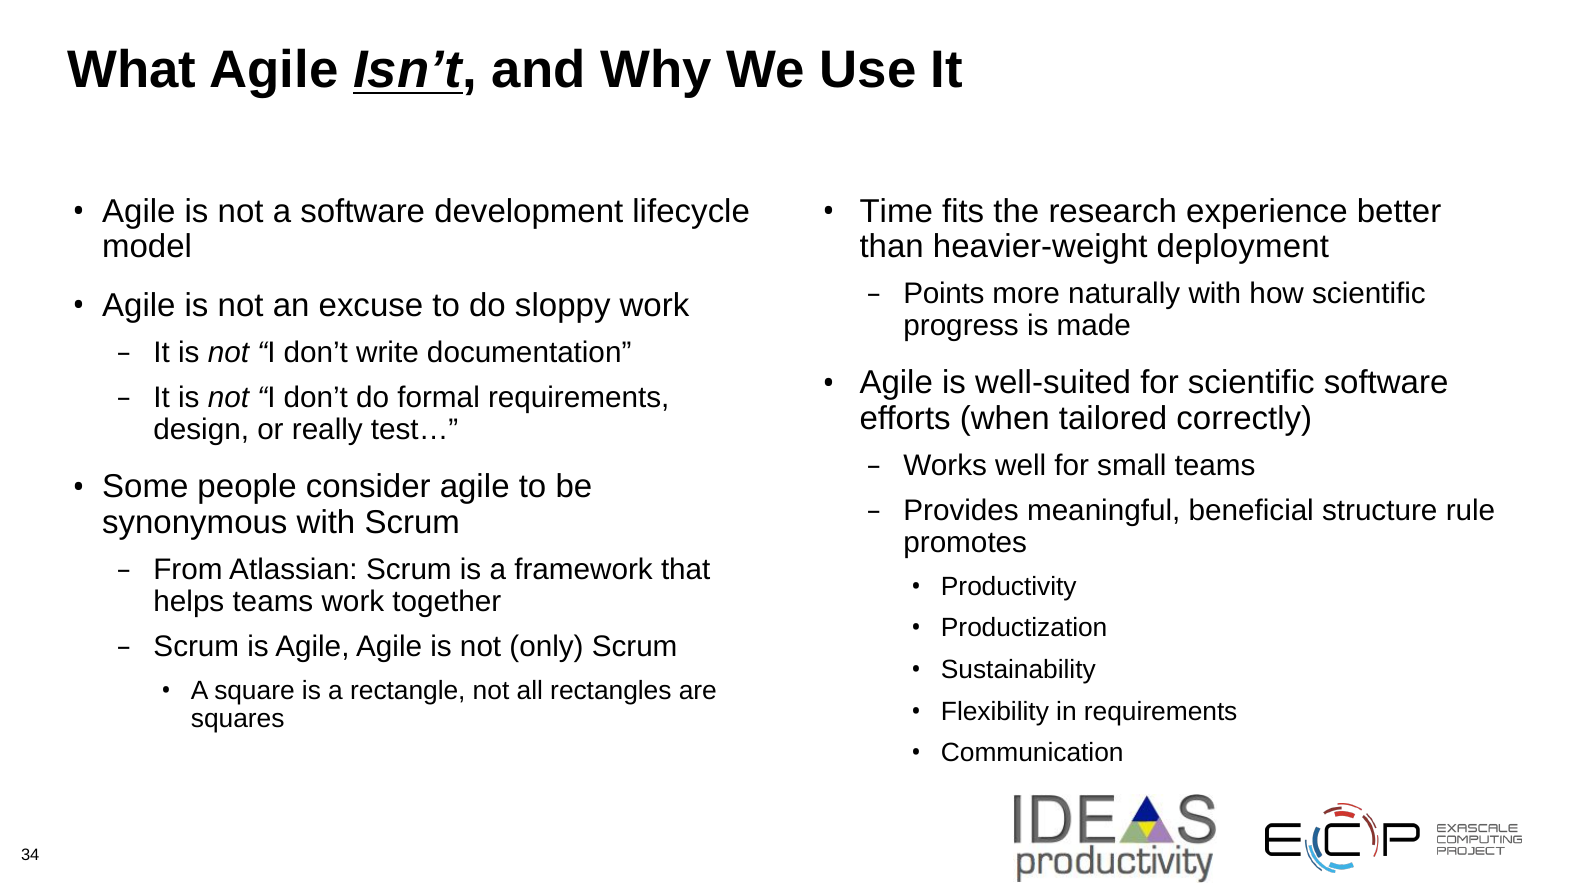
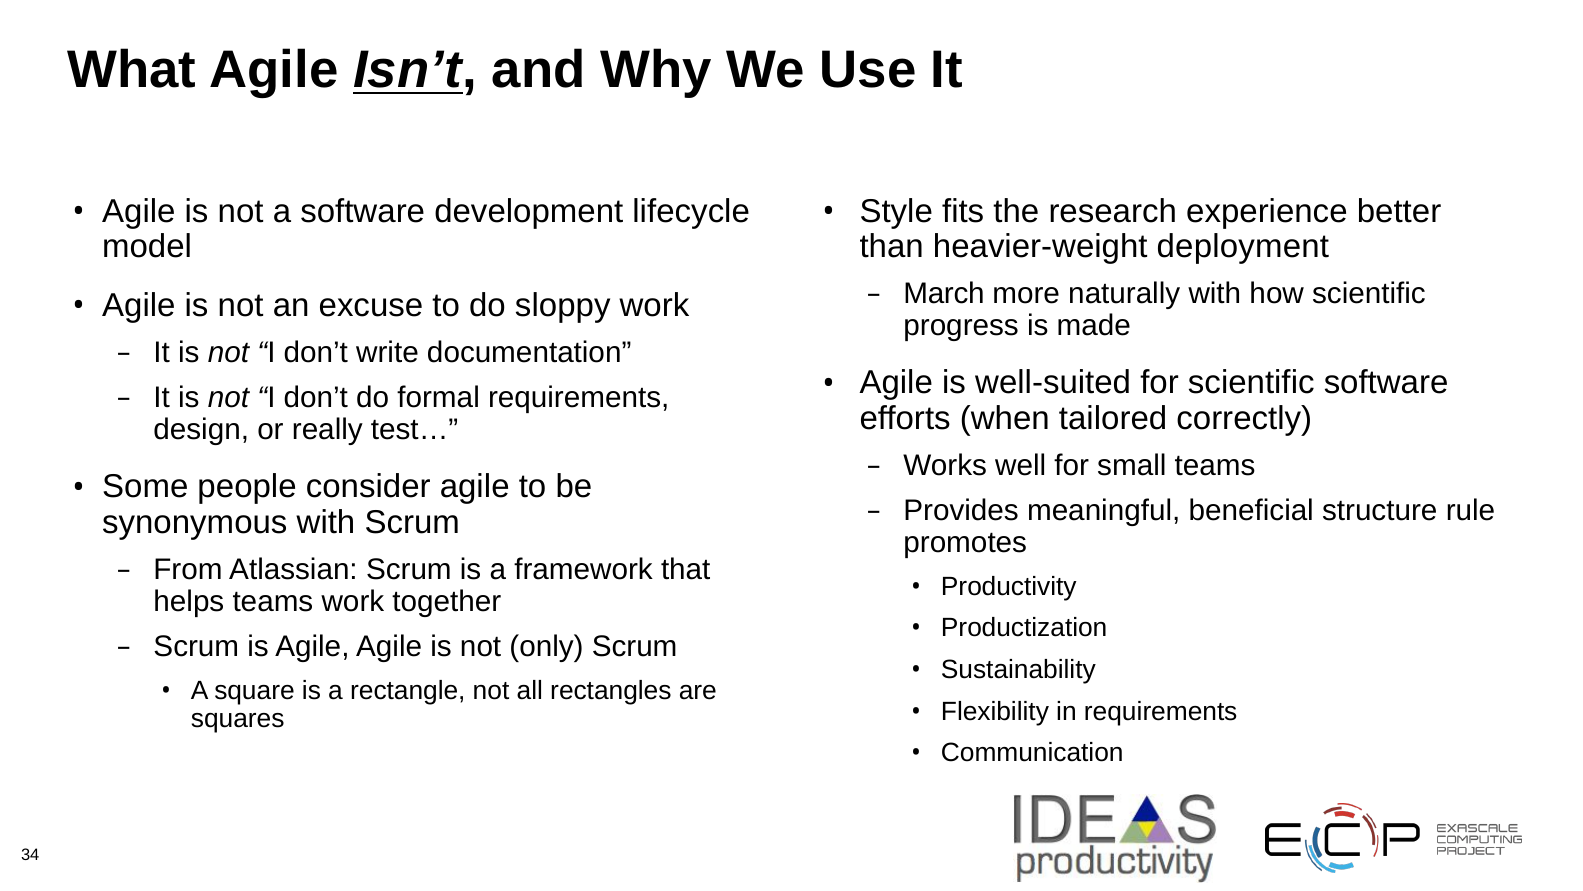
Time: Time -> Style (896, 211)
Points: Points -> March (944, 294)
